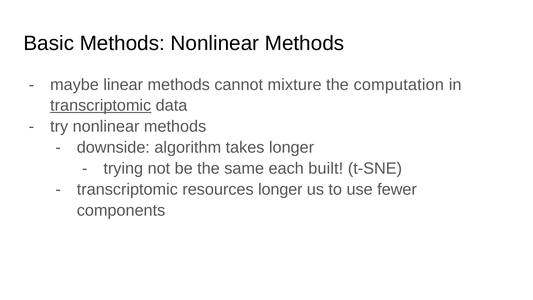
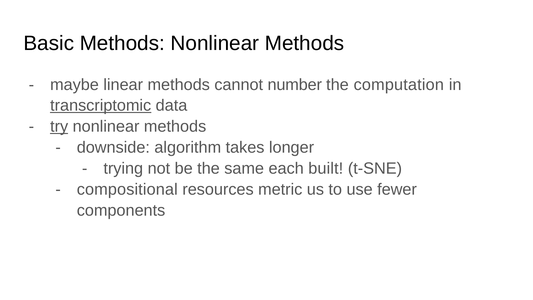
mixture: mixture -> number (295, 85)
try underline: none -> present (59, 126)
transcriptomic: transcriptomic -> compositional (127, 189)
resources longer: longer -> metric (280, 189)
